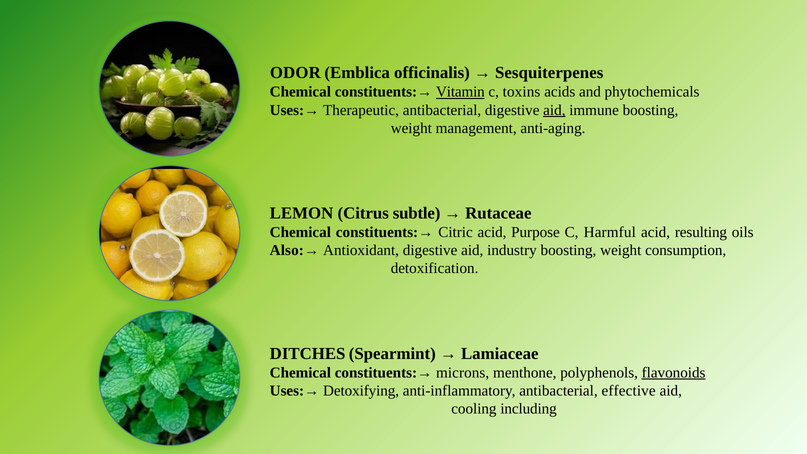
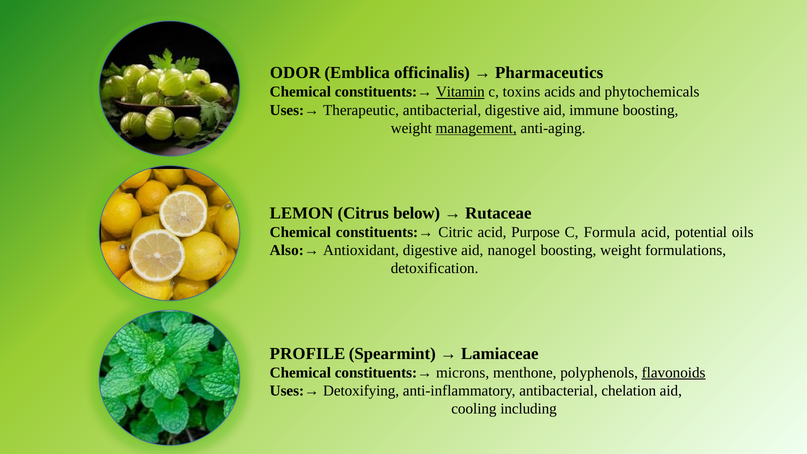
Sesquiterpenes: Sesquiterpenes -> Pharmaceutics (549, 73)
aid underline: present -> none (554, 110)
management underline: none -> present (476, 128)
subtle: subtle -> below (417, 213)
Harmful: Harmful -> Formula (610, 232)
resulting: resulting -> potential (701, 232)
industry: industry -> nanogel (512, 250)
consumption: consumption -> formulations (686, 250)
DITCHES: DITCHES -> PROFILE (308, 353)
effective: effective -> chelation (629, 391)
